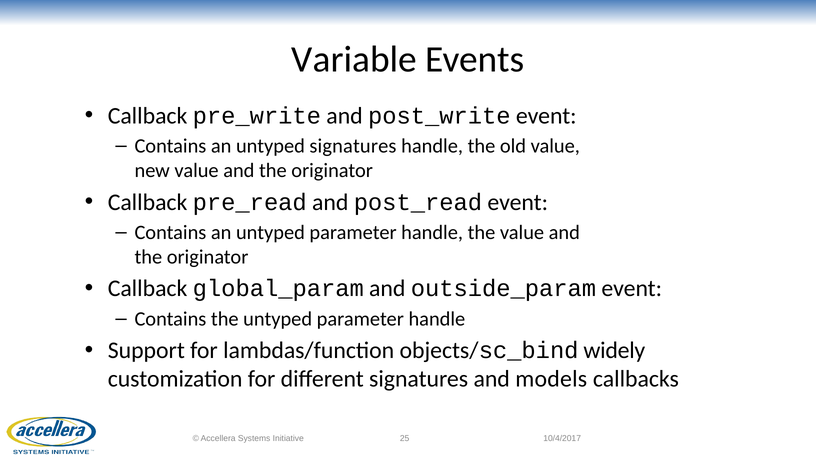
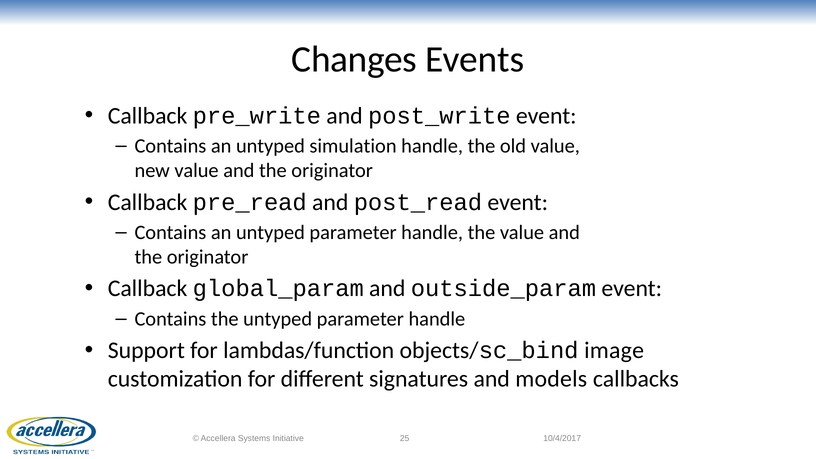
Variable: Variable -> Changes (354, 59)
untyped signatures: signatures -> simulation (353, 146)
widely: widely -> image (614, 350)
